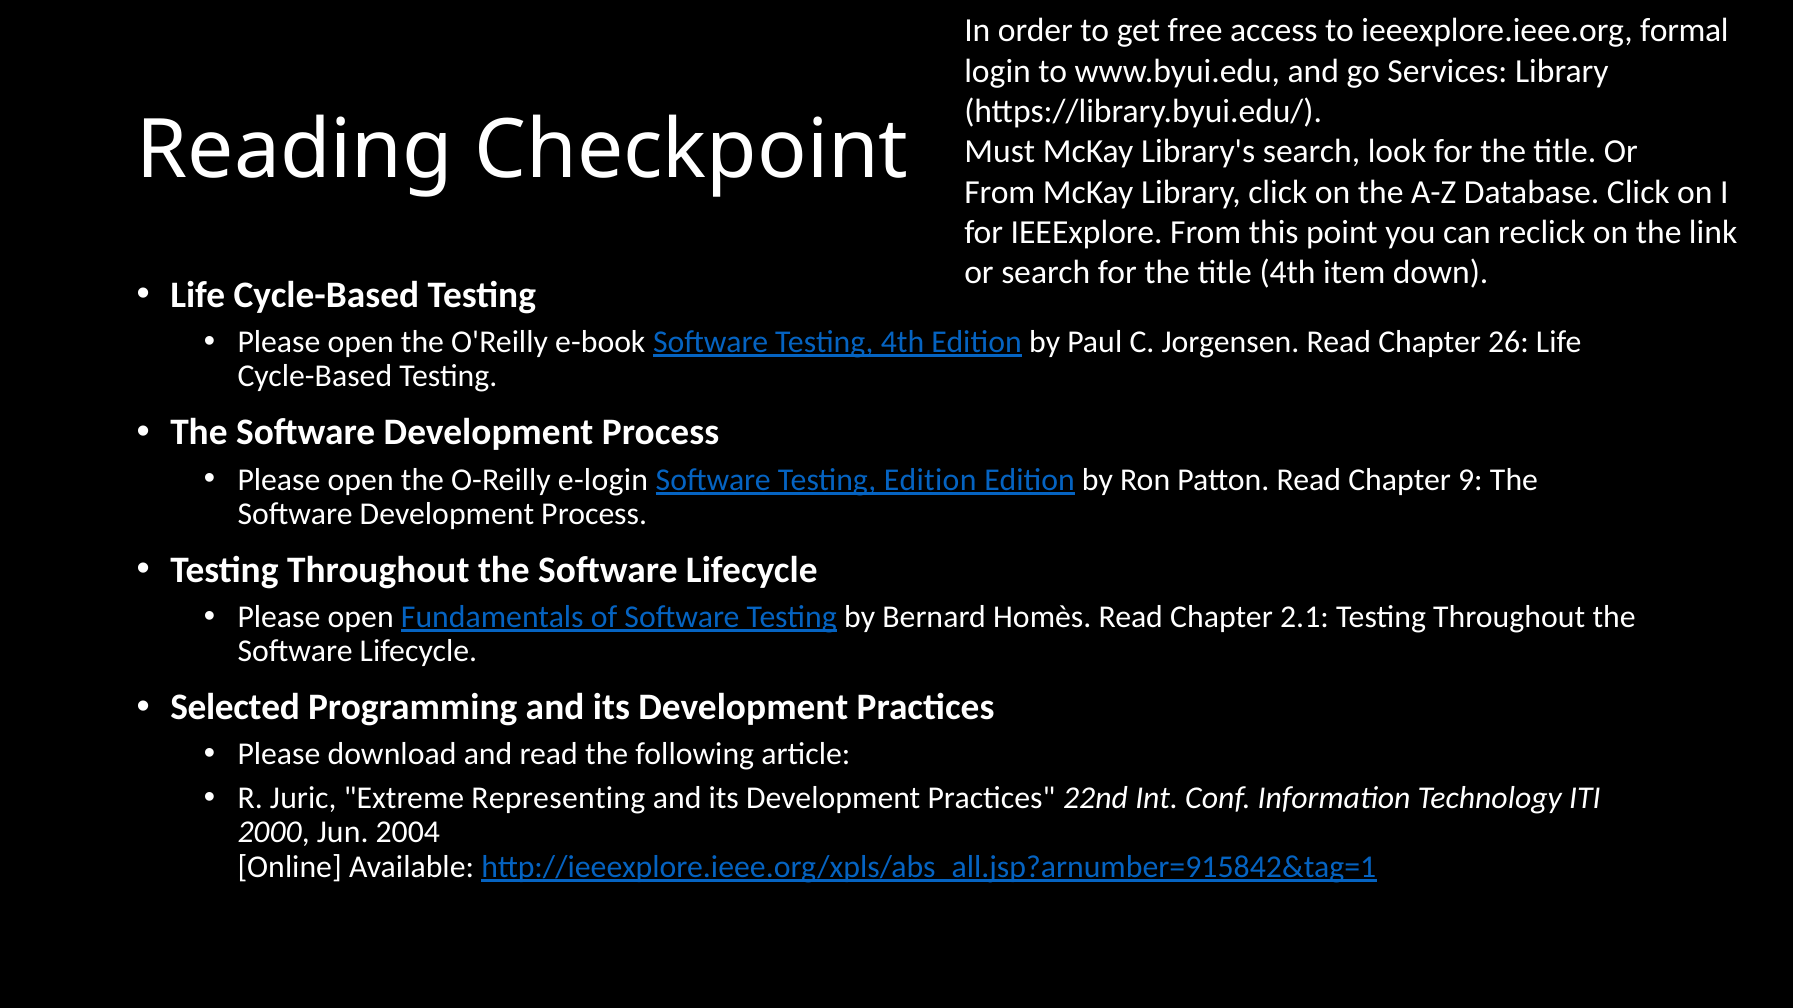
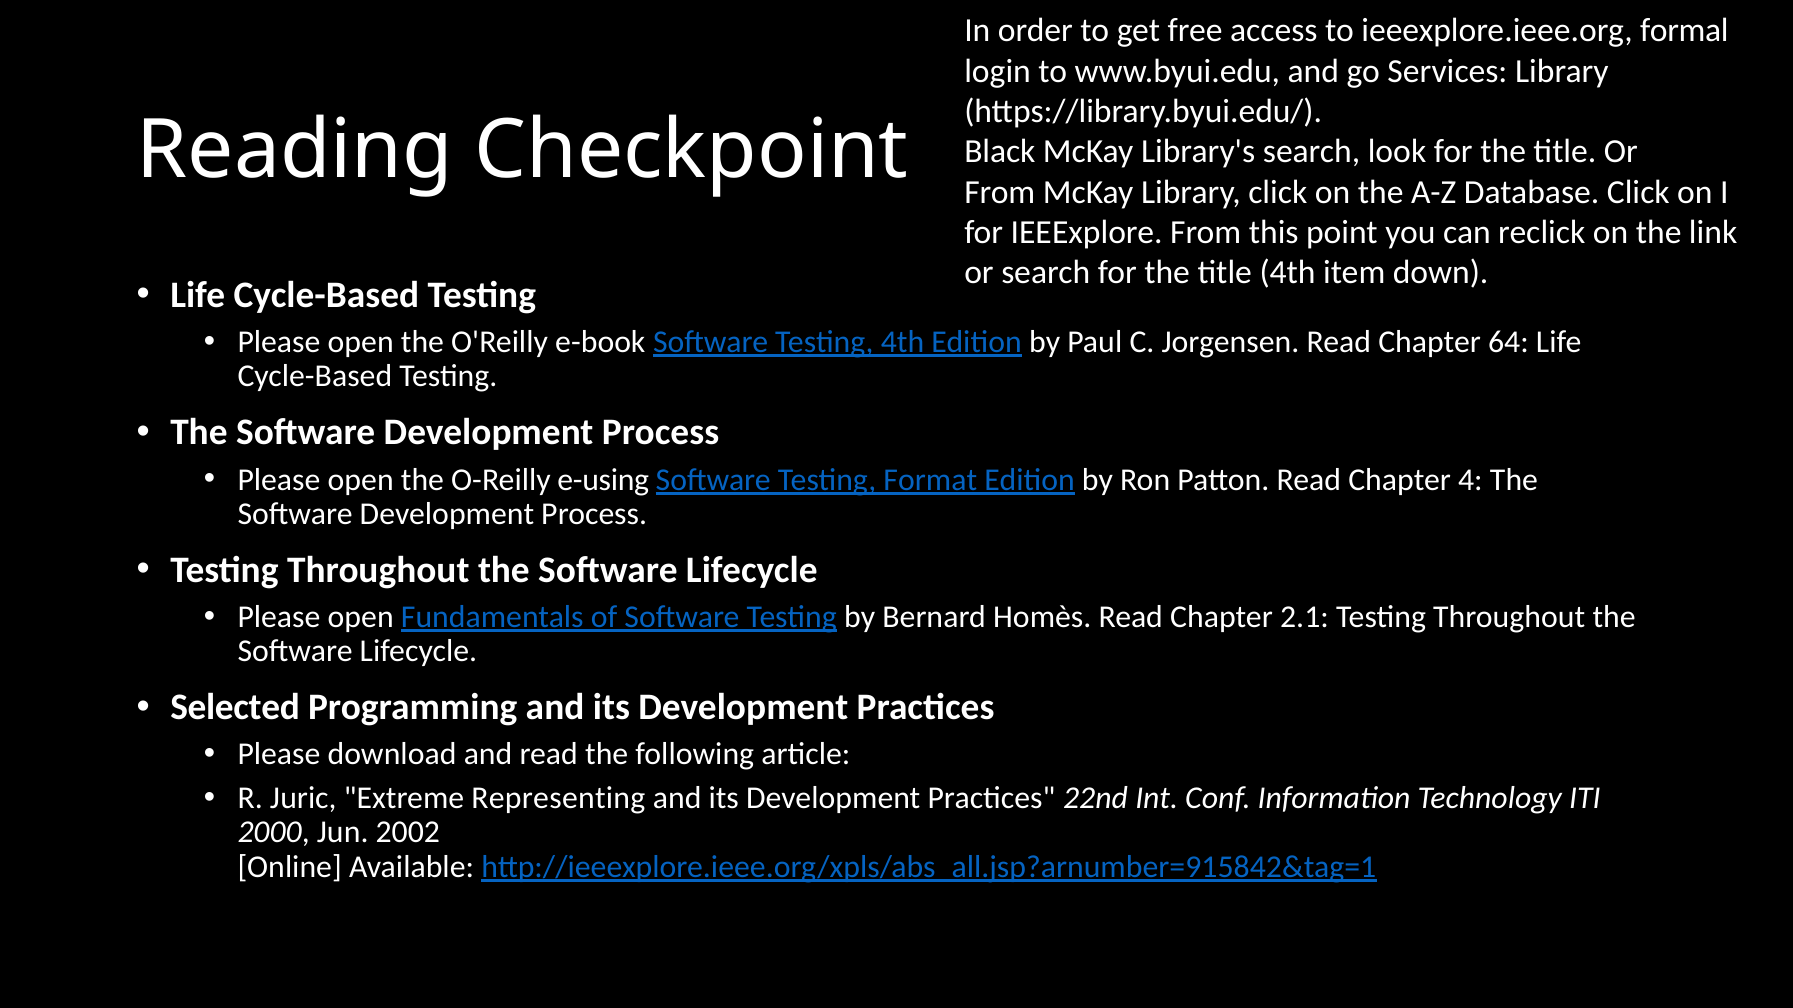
Must: Must -> Black (1000, 152)
26: 26 -> 64 (1508, 342)
e-login: e-login -> e-using (603, 480)
Testing Edition: Edition -> Format (930, 480)
9: 9 -> 4 (1470, 480)
2004: 2004 -> 2002 (408, 832)
